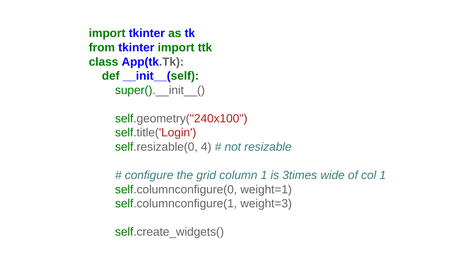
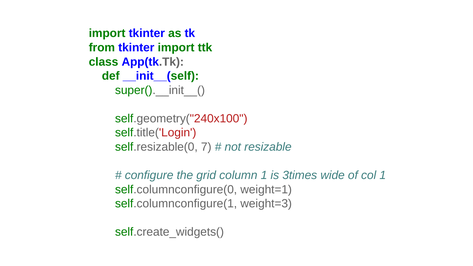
4: 4 -> 7 (206, 147)
